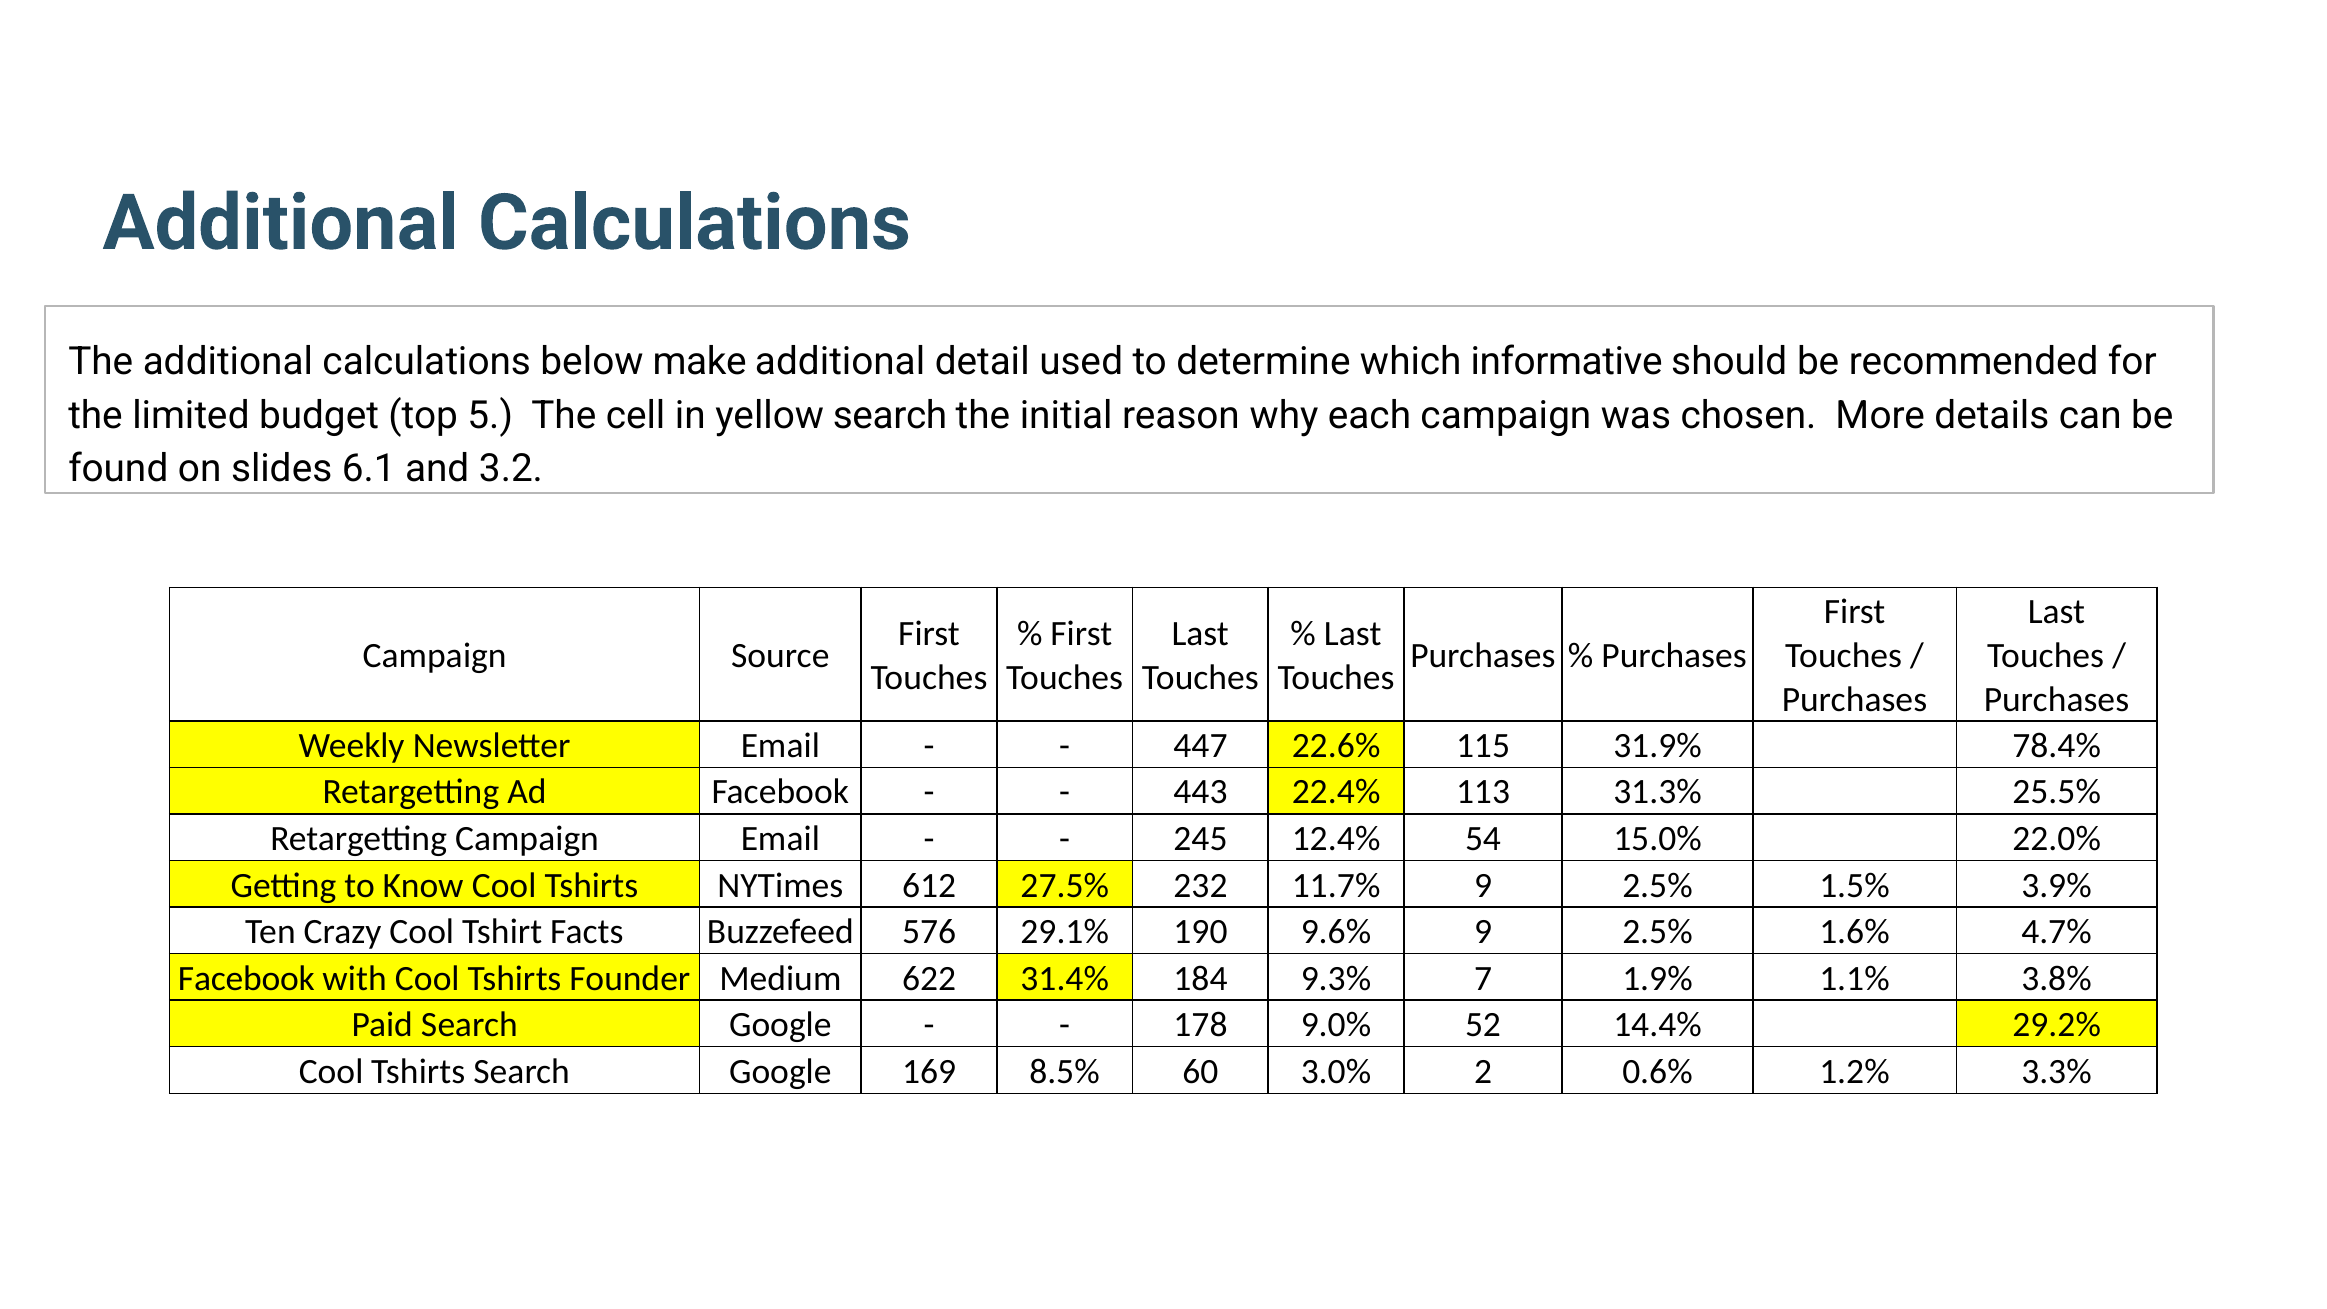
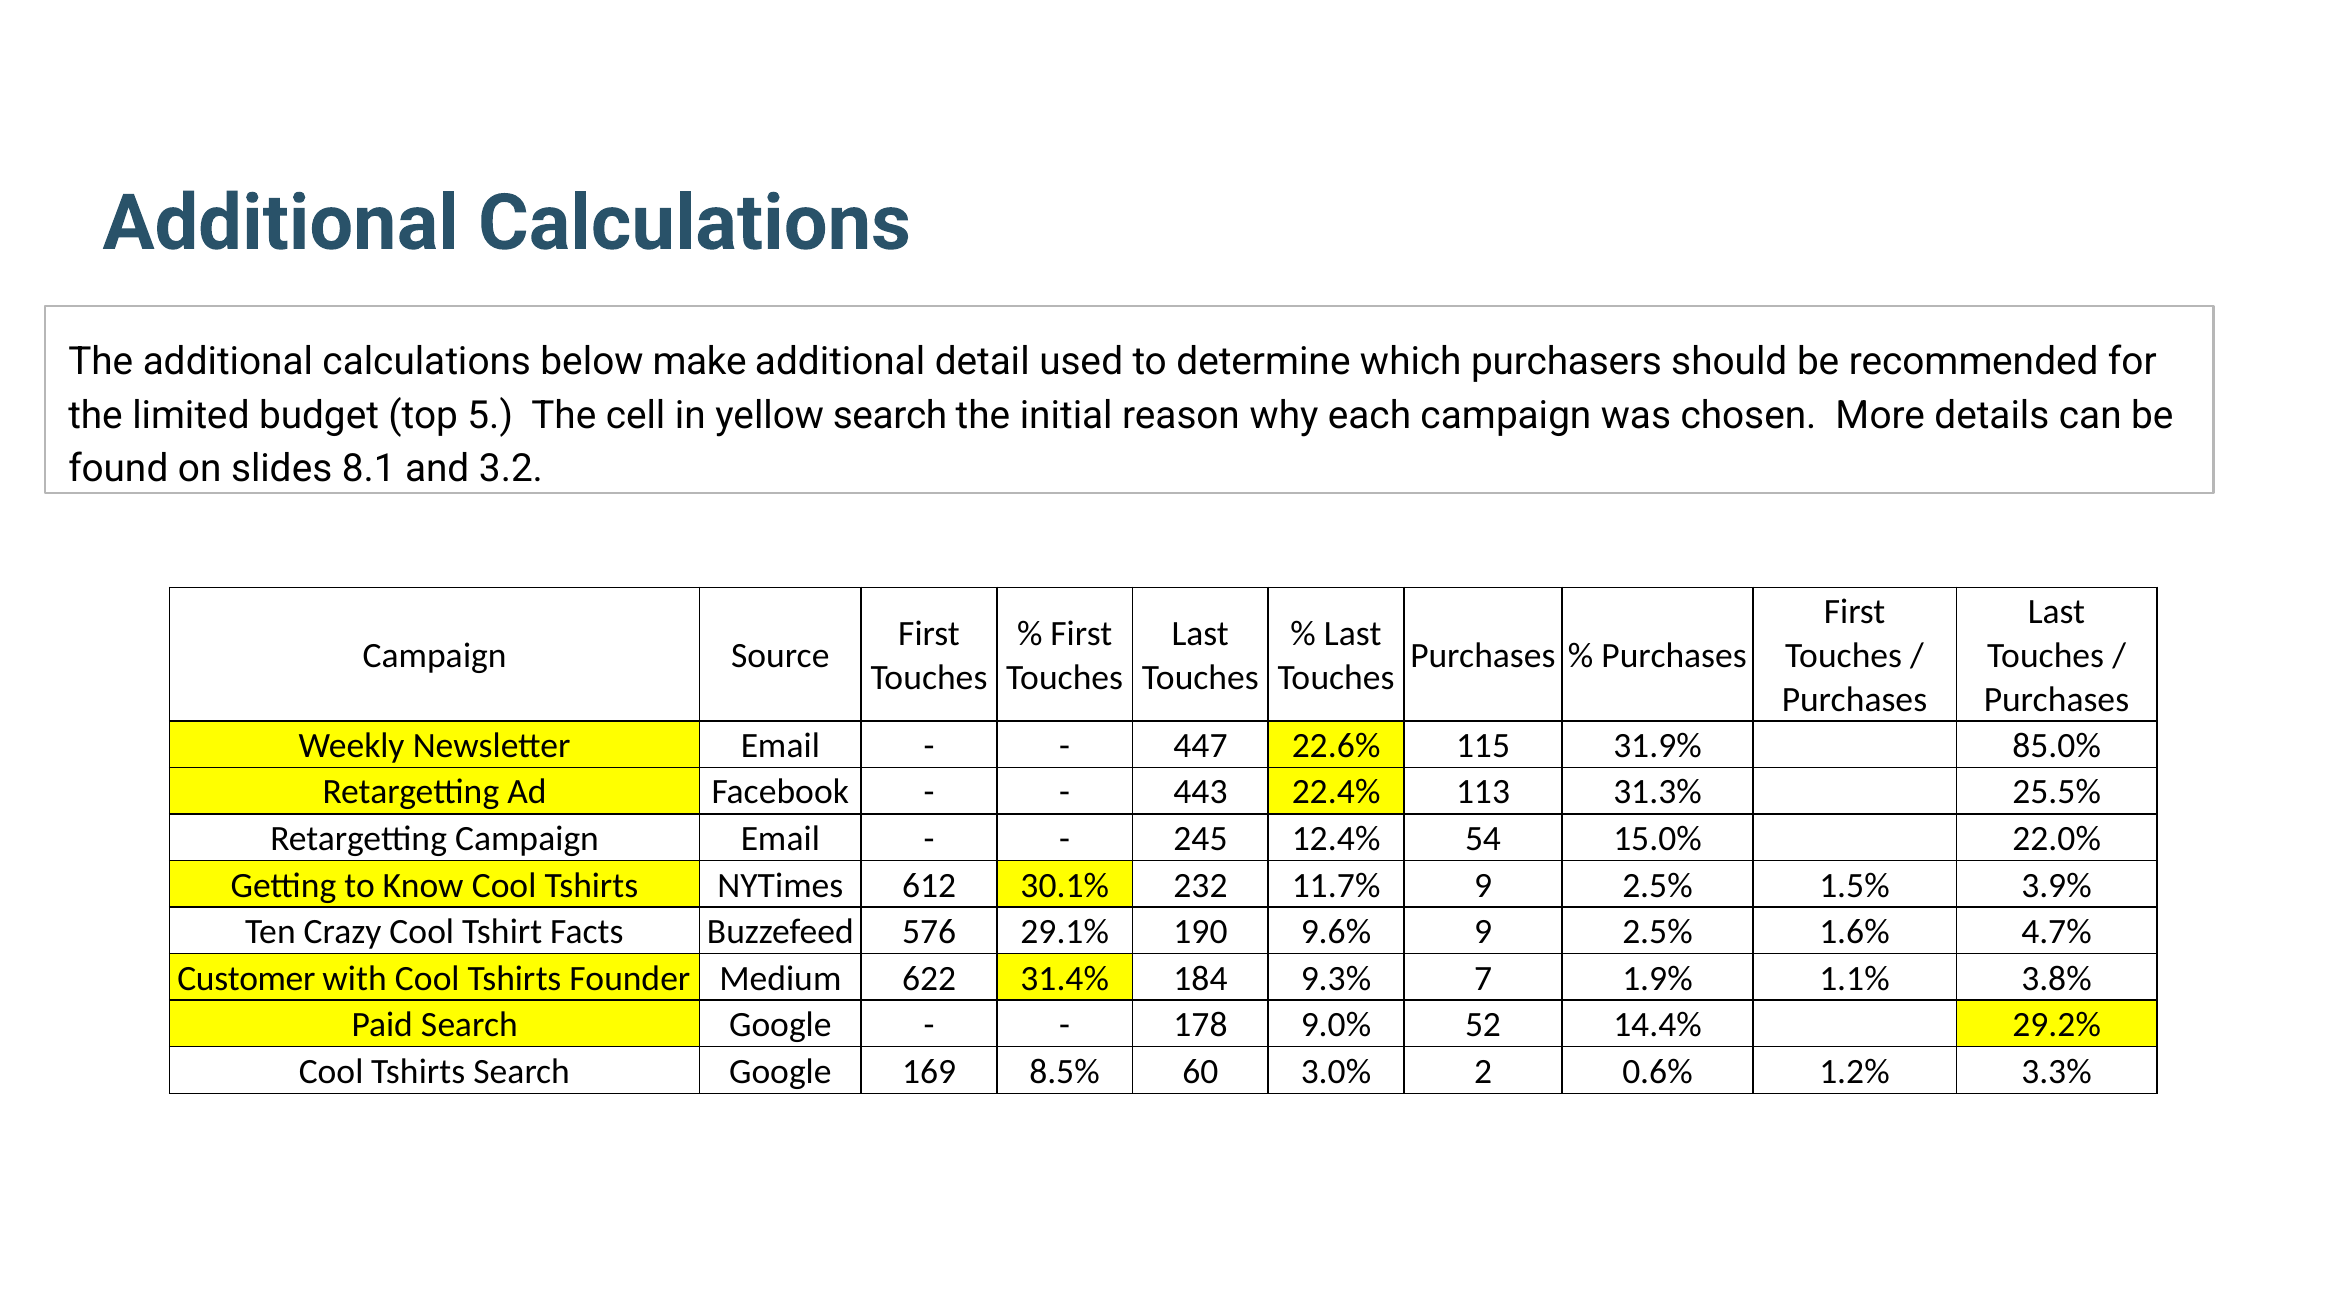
informative: informative -> purchasers (1567, 362)
6.1: 6.1 -> 8.1 (369, 469)
78.4%: 78.4% -> 85.0% (2057, 746)
27.5%: 27.5% -> 30.1% (1065, 885)
Facebook: Facebook -> Customer (246, 978)
